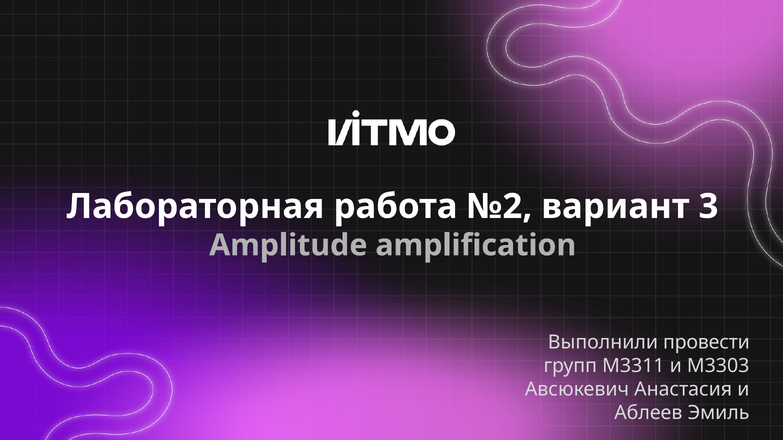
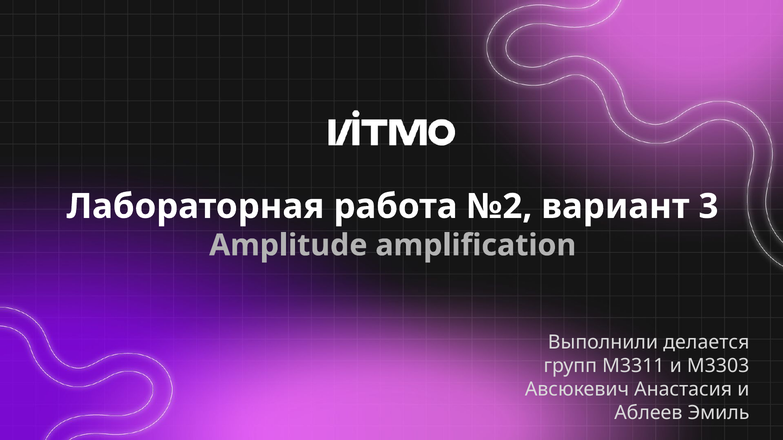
провести: провести -> делается (706, 343)
